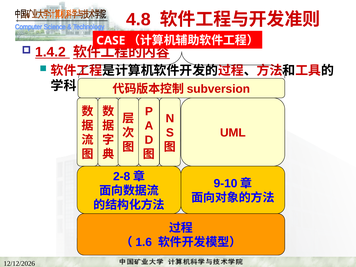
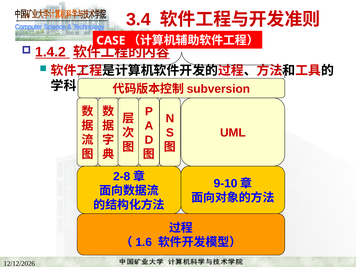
4.8: 4.8 -> 3.4 (138, 20)
